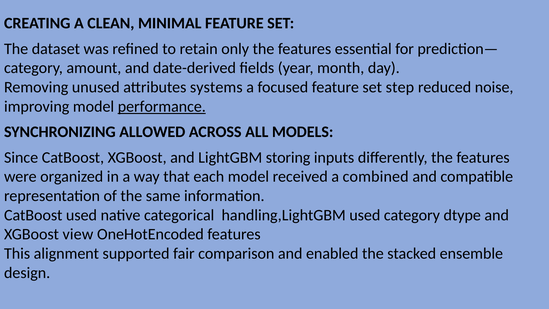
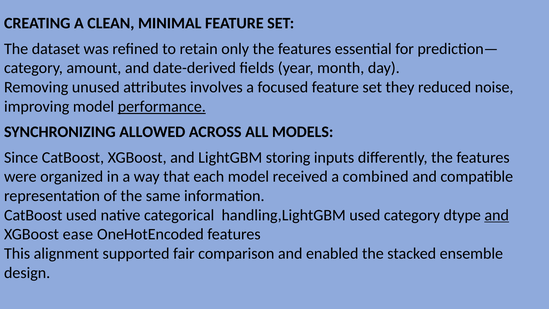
systems: systems -> involves (216, 87)
step: step -> they (400, 87)
and underline: none -> present (497, 215)
view: view -> ease (78, 234)
